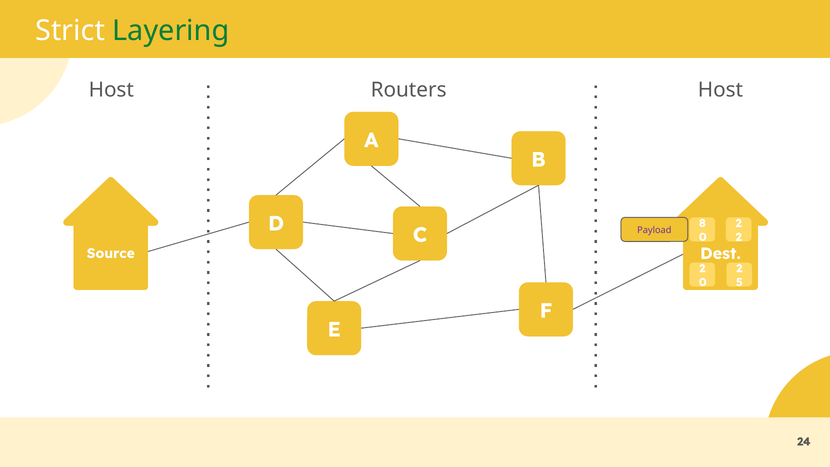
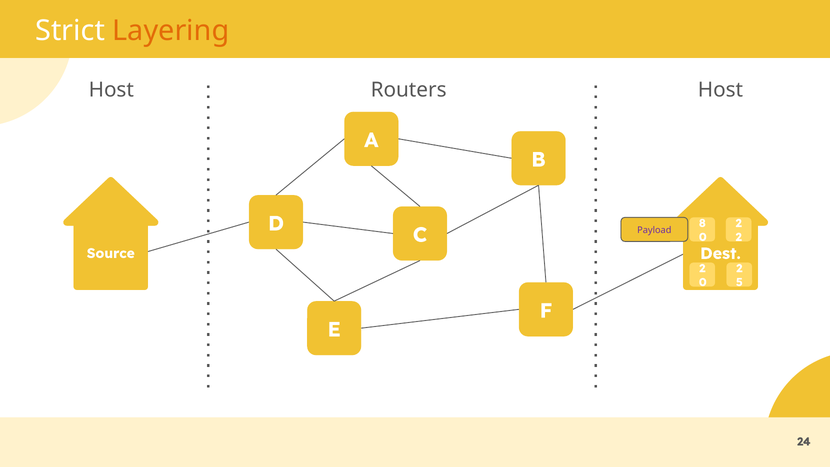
Layering colour: green -> orange (171, 31)
